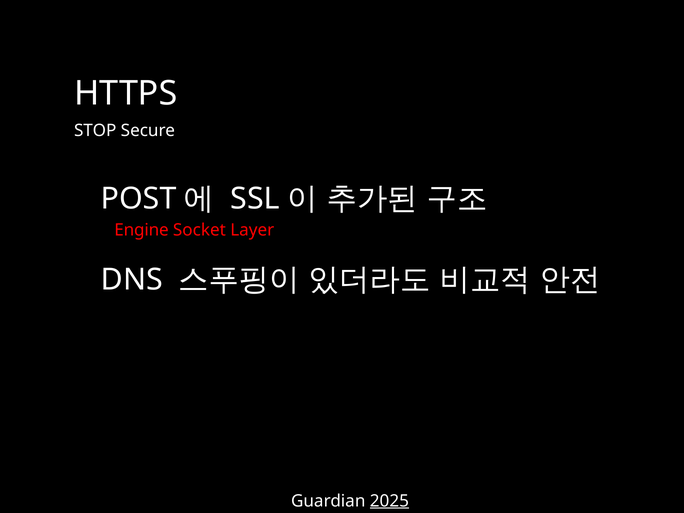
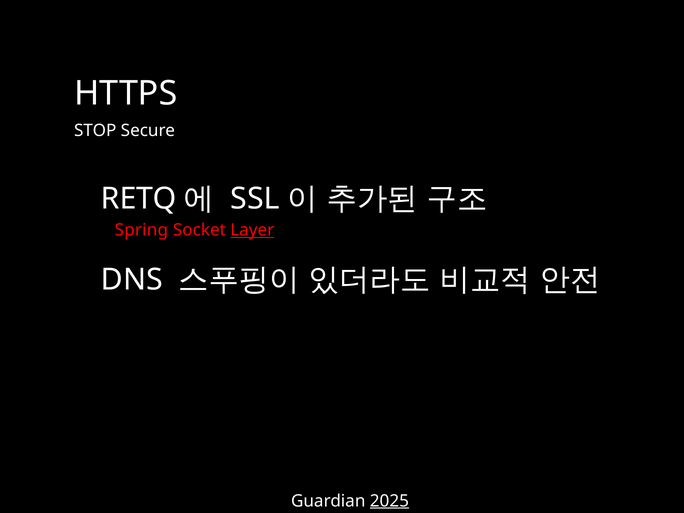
POST: POST -> RETQ (139, 199)
Engine: Engine -> Spring (141, 230)
Layer underline: none -> present (252, 230)
